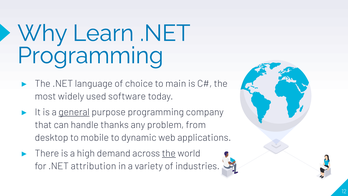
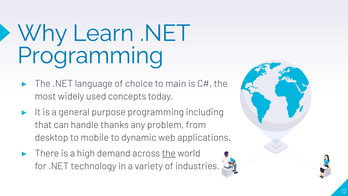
software: software -> concepts (127, 96)
general underline: present -> none (74, 112)
company: company -> including (205, 112)
attribution: attribution -> technology (94, 166)
